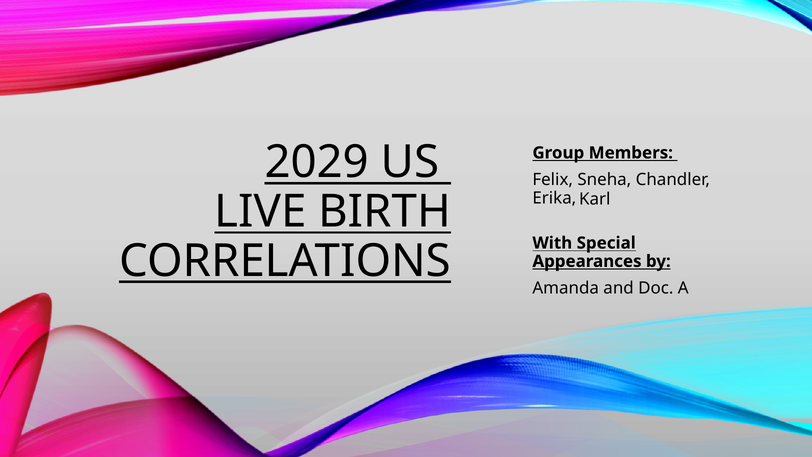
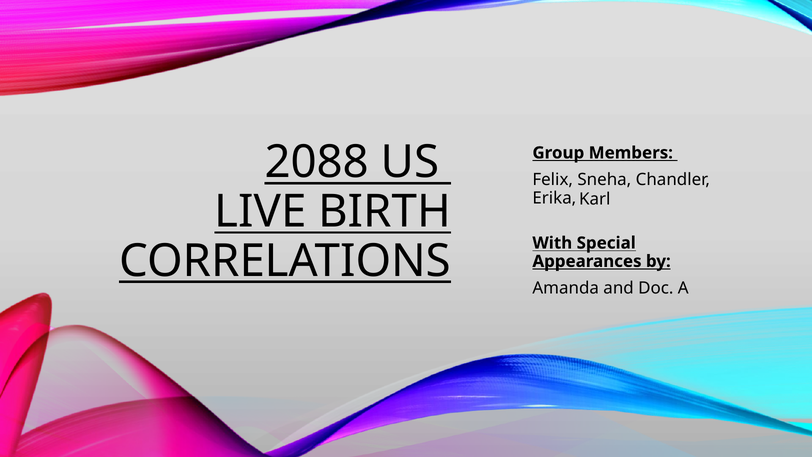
2029: 2029 -> 2088 (317, 162)
